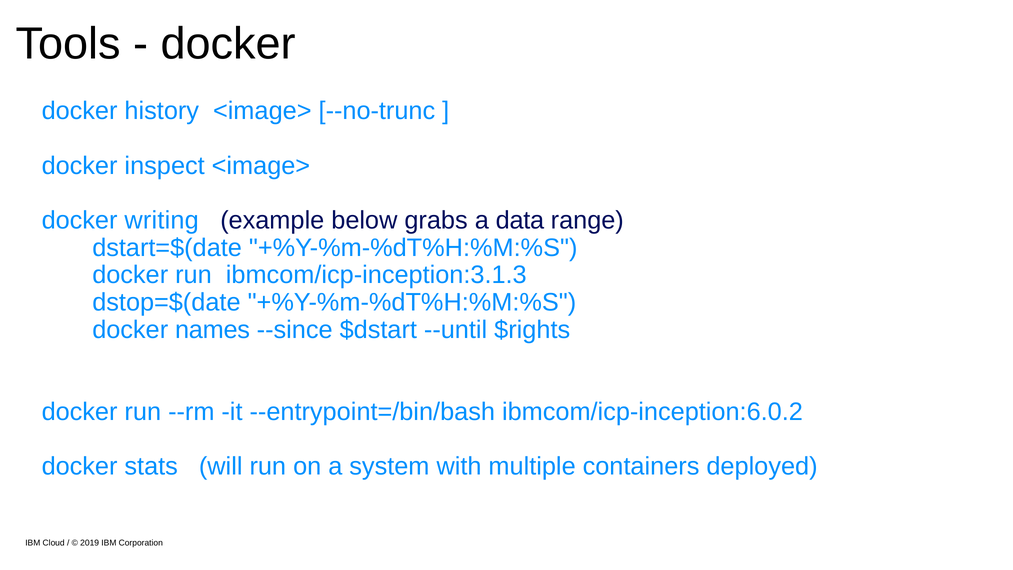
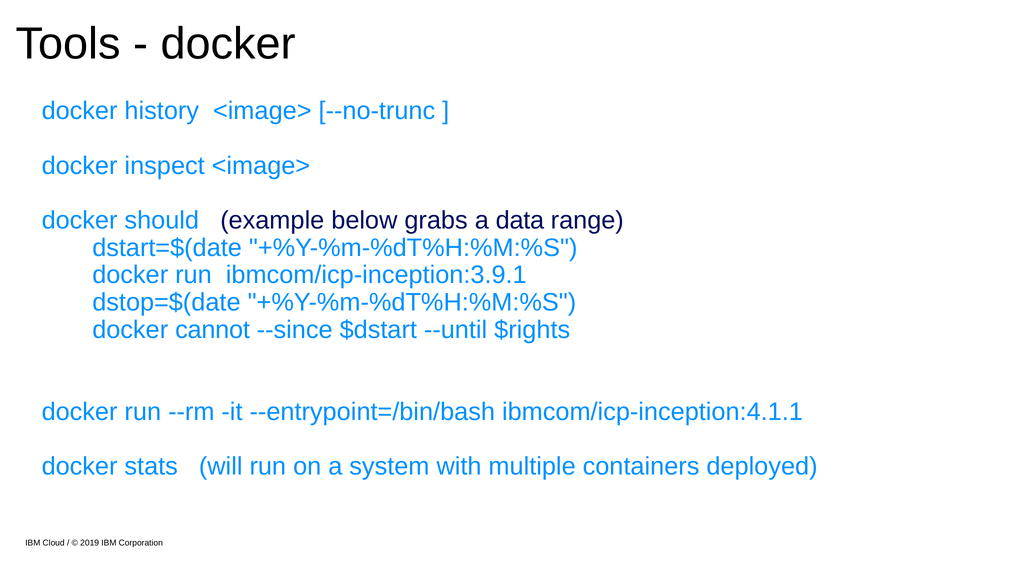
writing: writing -> should (162, 220)
ibmcom/icp-inception:3.1.3: ibmcom/icp-inception:3.1.3 -> ibmcom/icp-inception:3.9.1 (376, 275)
names: names -> cannot (213, 330)
ibmcom/icp-inception:6.0.2: ibmcom/icp-inception:6.0.2 -> ibmcom/icp-inception:4.1.1 (652, 412)
